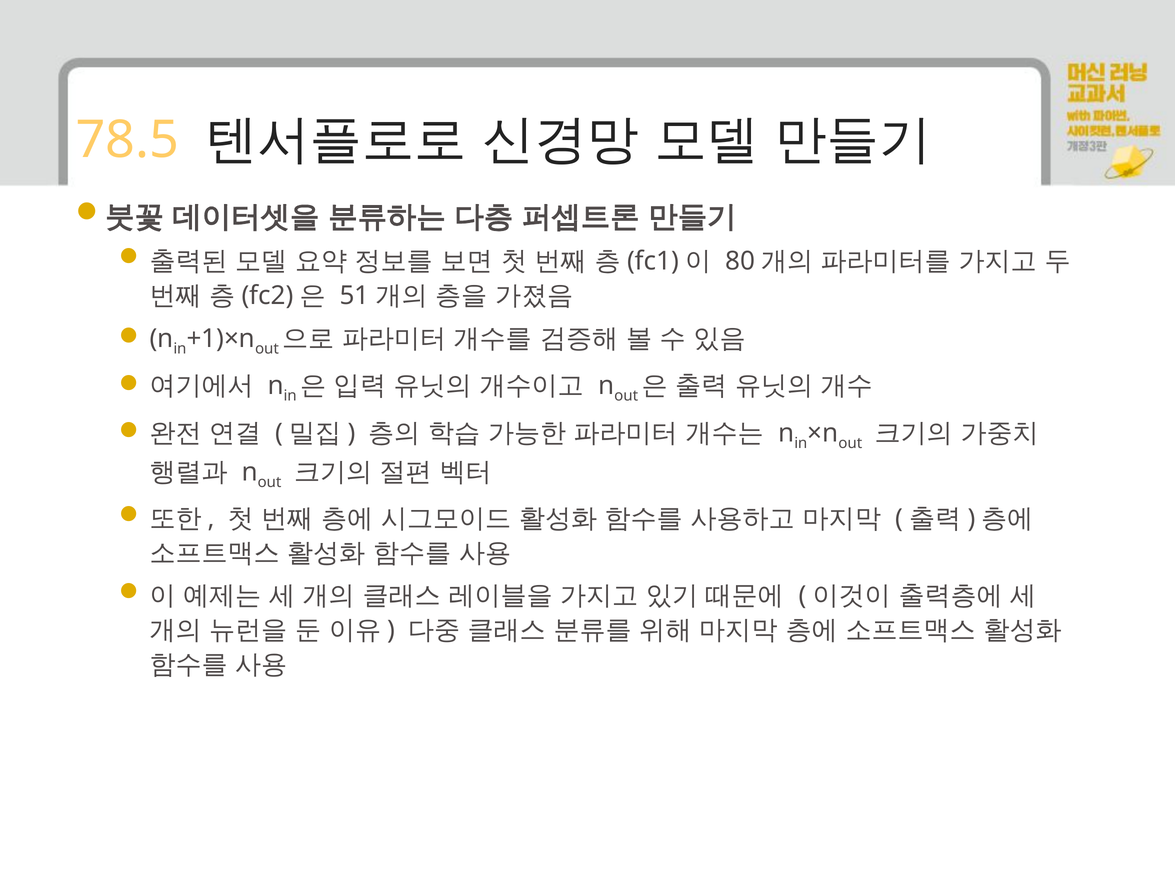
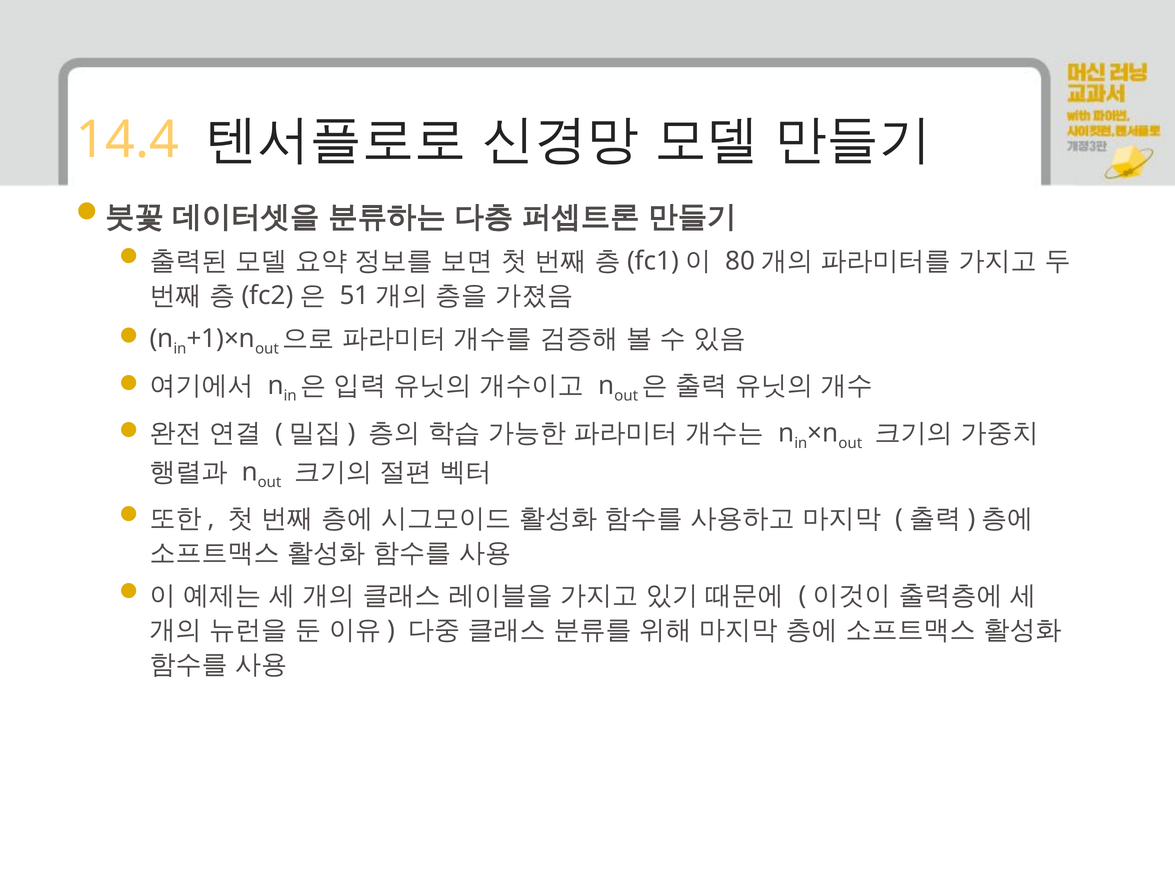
78.5: 78.5 -> 14.4 (127, 140)
